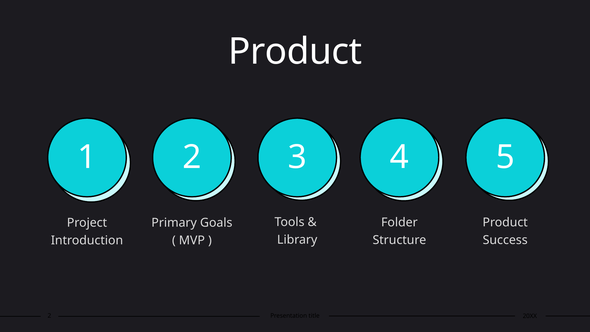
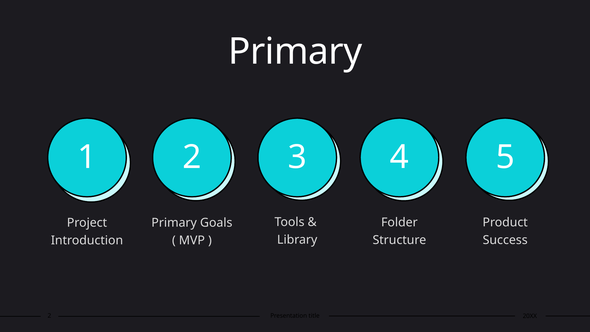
Product: Product -> Primary (295, 52)
